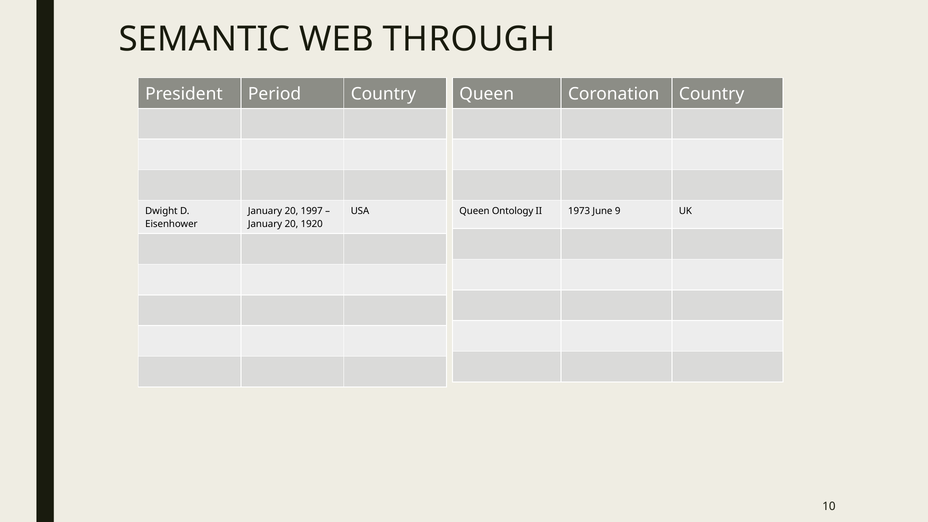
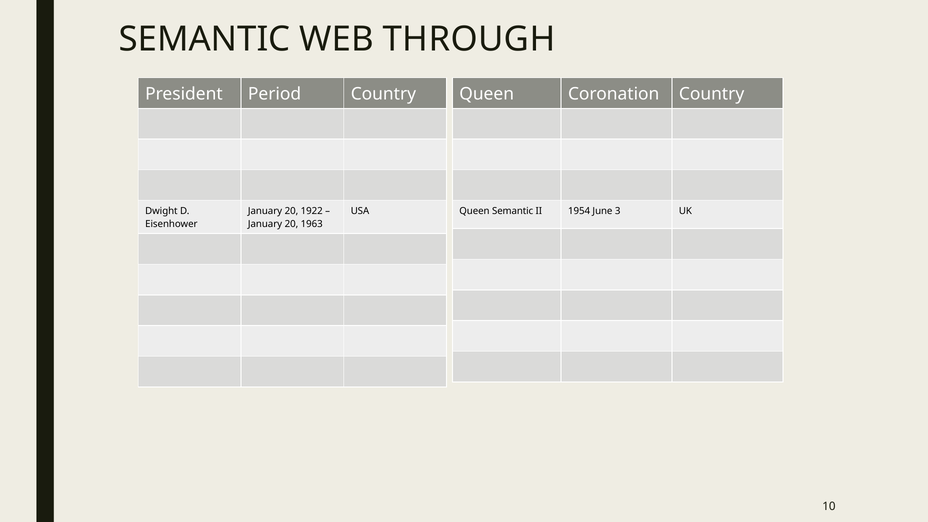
1997: 1997 -> 1922 (312, 211)
Queen Ontology: Ontology -> Semantic (513, 211)
1973: 1973 -> 1954 (579, 211)
9: 9 -> 3 (618, 211)
1920: 1920 -> 1963 (312, 224)
